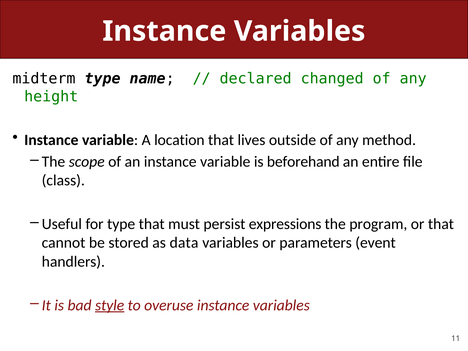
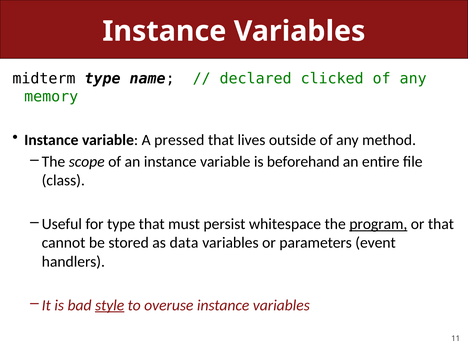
changed: changed -> clicked (332, 79)
height: height -> memory (51, 97)
location: location -> pressed (179, 140)
expressions: expressions -> whitespace (285, 224)
program underline: none -> present (378, 224)
